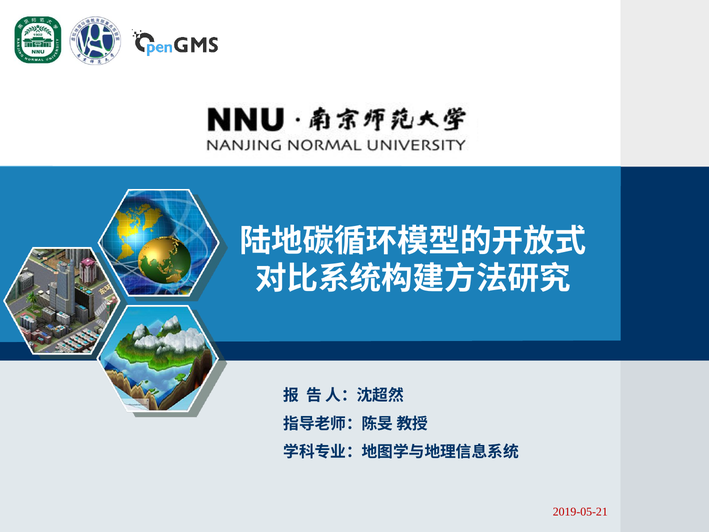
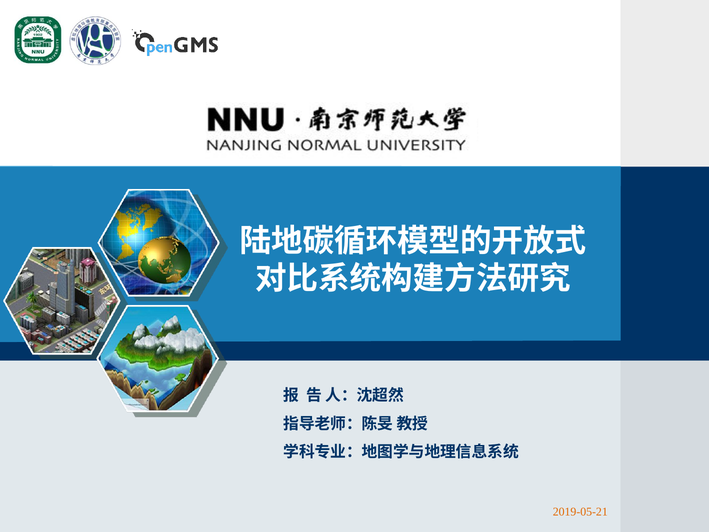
2019-05-21 colour: red -> orange (580, 512)
